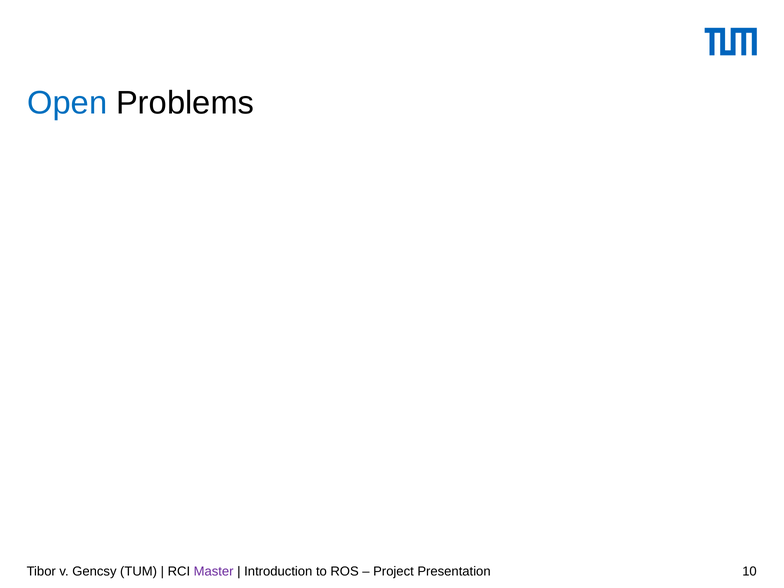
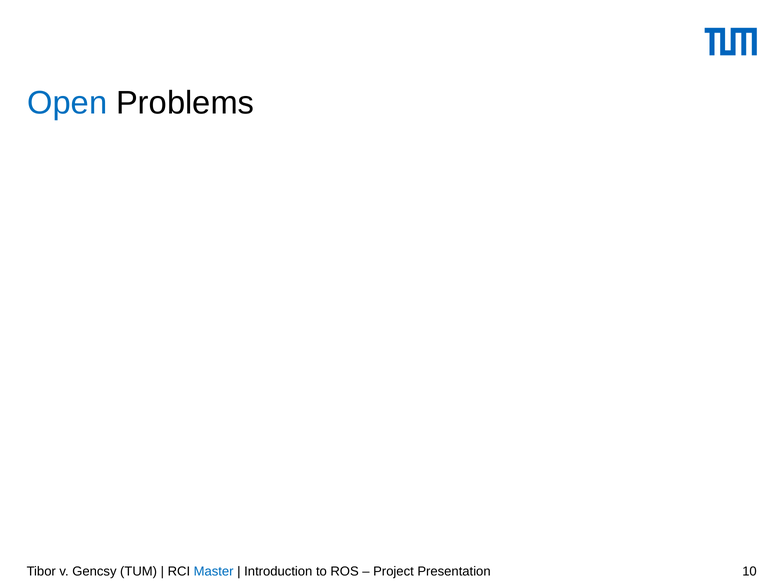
Master colour: purple -> blue (214, 572)
